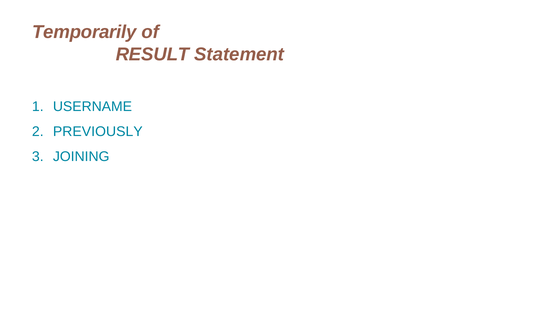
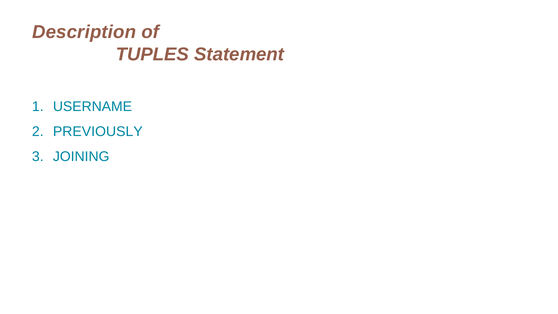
Temporarily: Temporarily -> Description (84, 32)
RESULT: RESULT -> TUPLES (152, 54)
